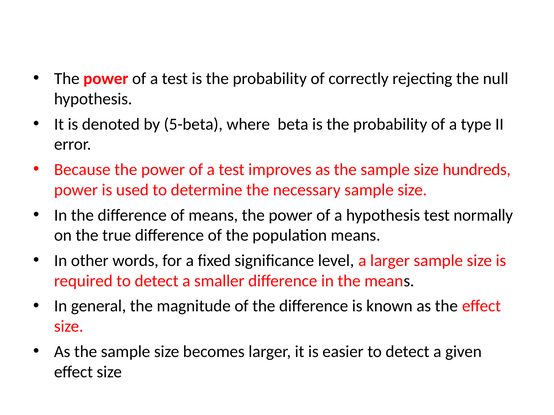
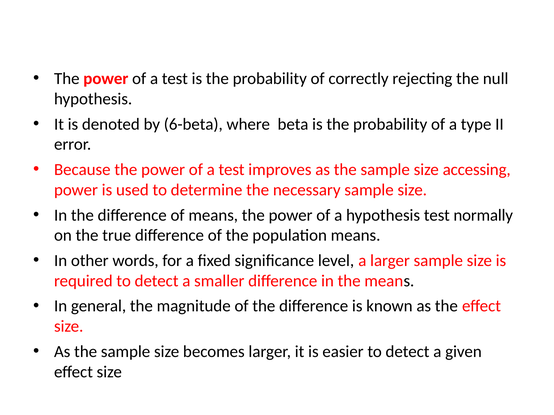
5-beta: 5-beta -> 6-beta (193, 124)
hundreds: hundreds -> accessing (477, 170)
